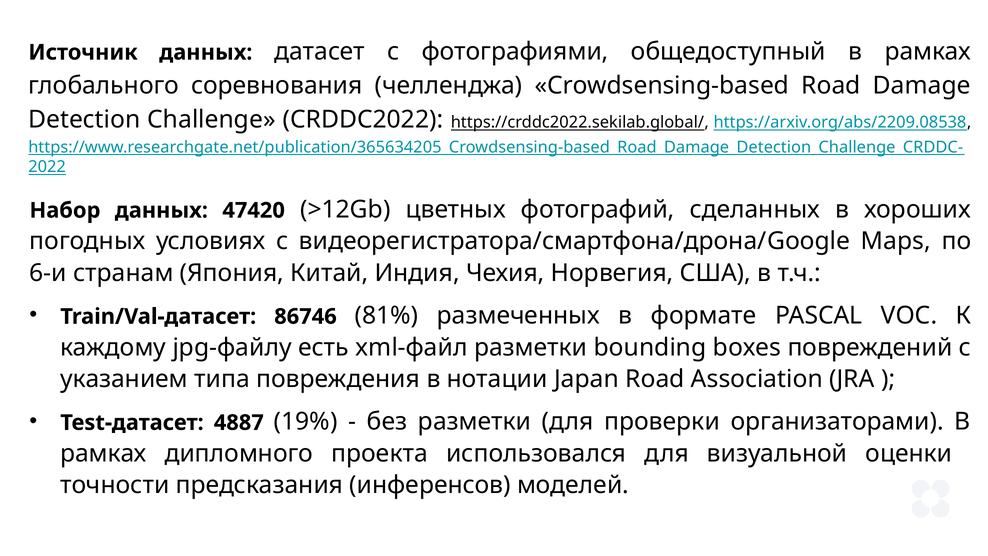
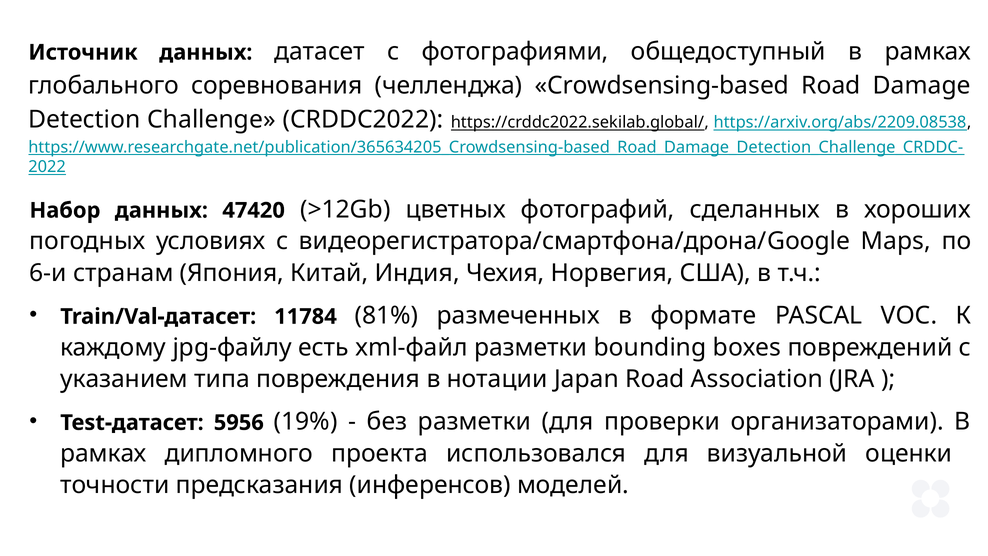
86746: 86746 -> 11784 (305, 316)
4887: 4887 -> 5956 (239, 423)
